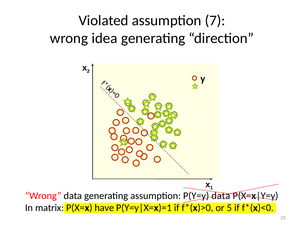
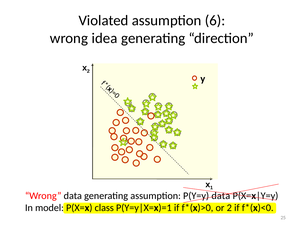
7: 7 -> 6 (215, 21)
matrix: matrix -> model (49, 208)
have: have -> class (104, 208)
or 5: 5 -> 2 (229, 208)
